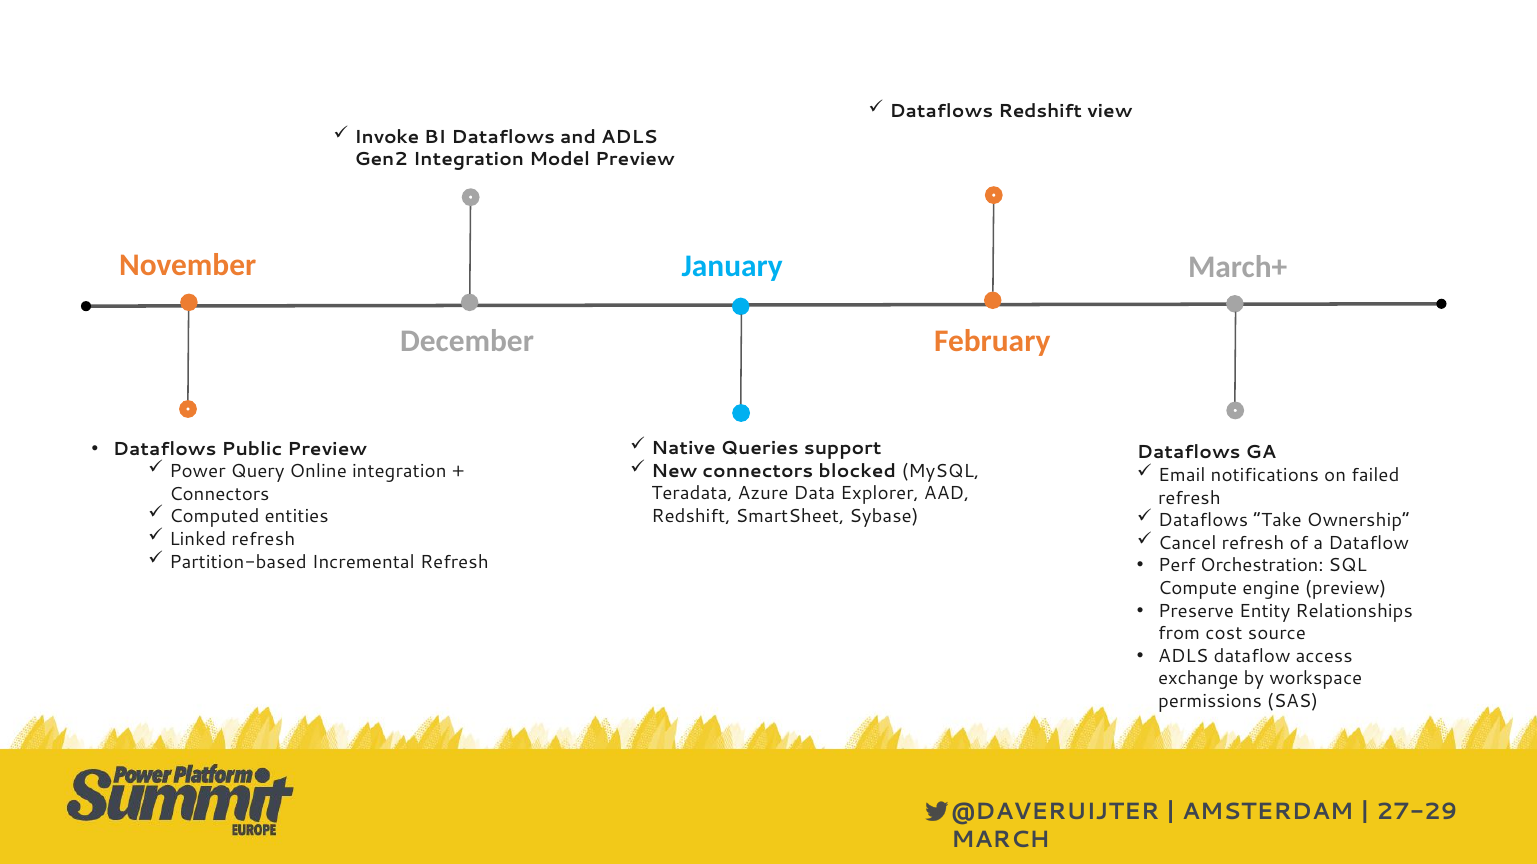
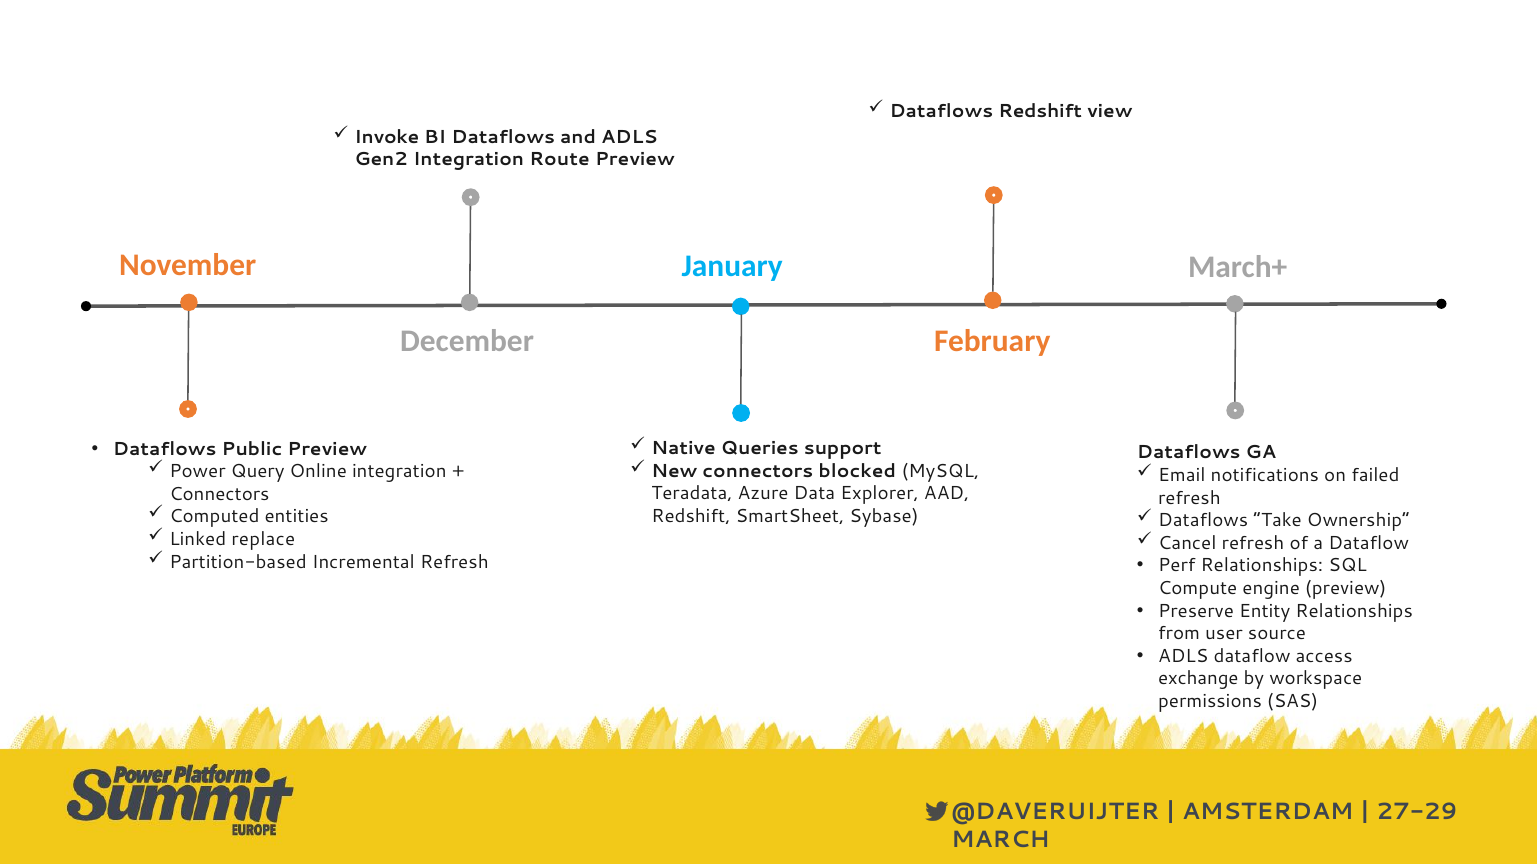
Model: Model -> Route (560, 160)
Linked refresh: refresh -> replace (263, 540)
Perf Orchestration: Orchestration -> Relationships (1262, 566)
cost: cost -> user (1224, 634)
